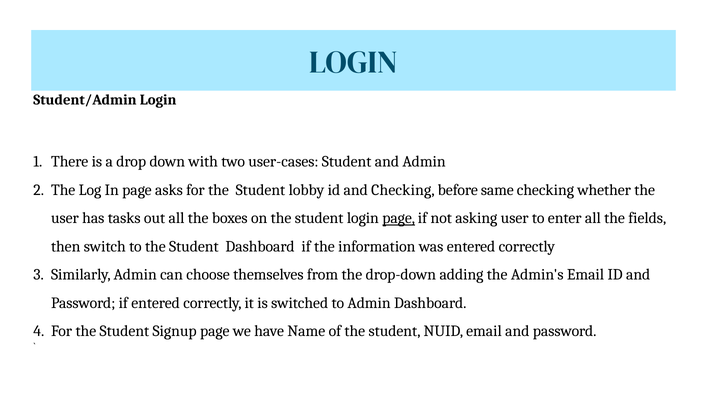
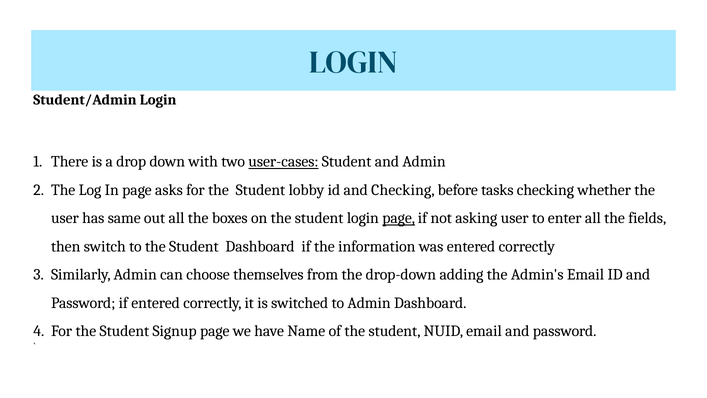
user-cases underline: none -> present (283, 162)
same: same -> tasks (497, 190)
tasks: tasks -> same (124, 218)
